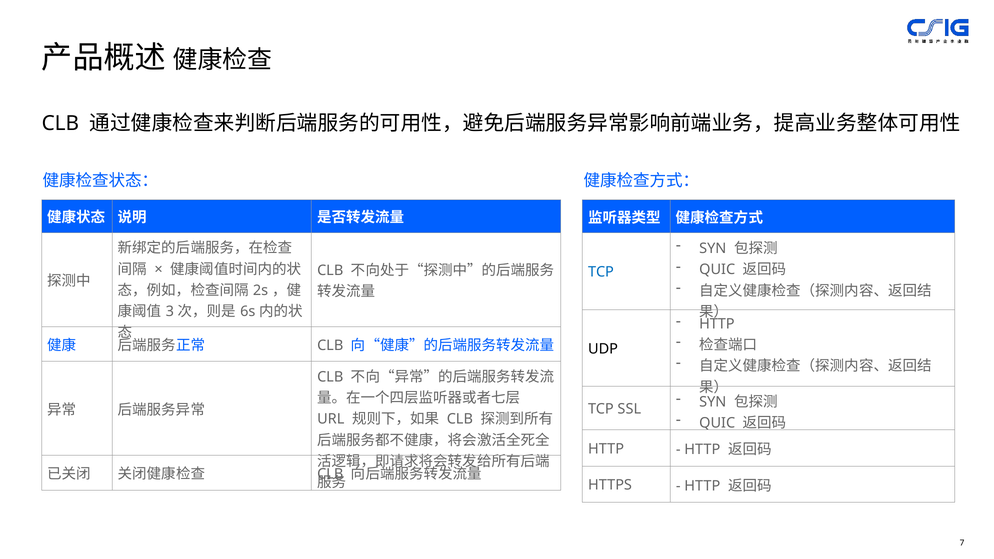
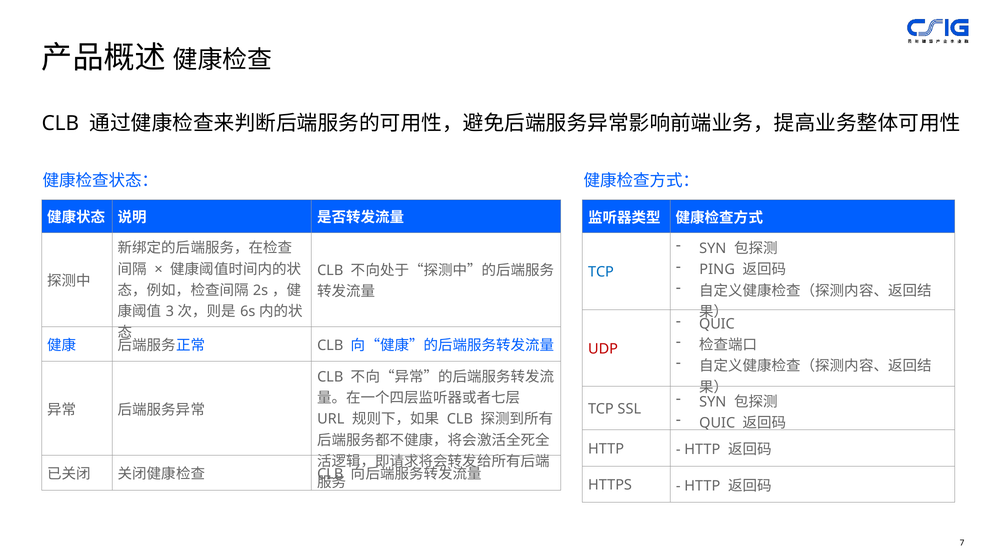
QUIC: QUIC -> PING (717, 270)
HTTP: HTTP -> QUIC (717, 324)
UDP colour: black -> red (603, 349)
